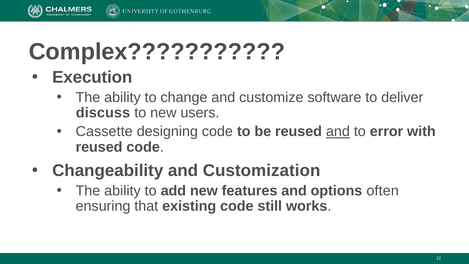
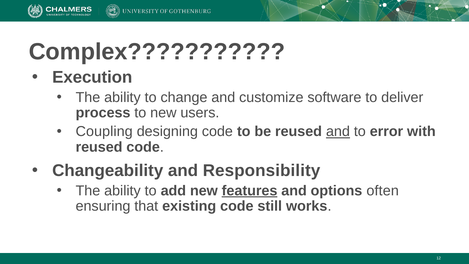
discuss: discuss -> process (103, 113)
Cassette: Cassette -> Coupling (104, 131)
Customization: Customization -> Responsibility (262, 170)
features underline: none -> present (250, 190)
